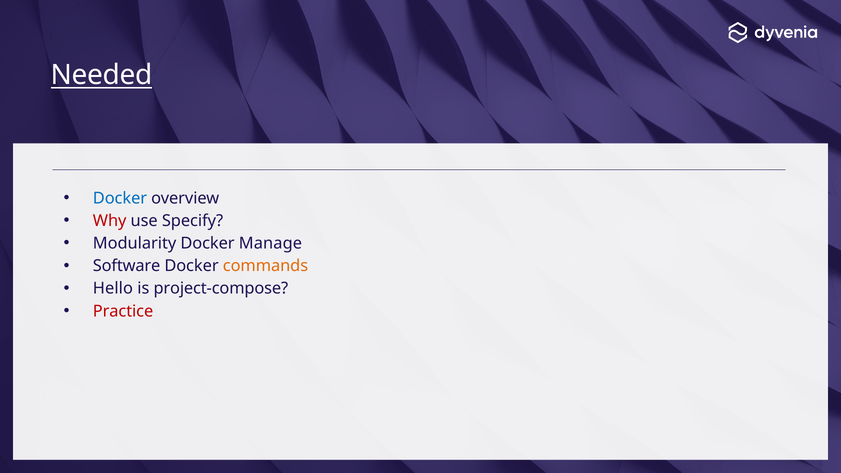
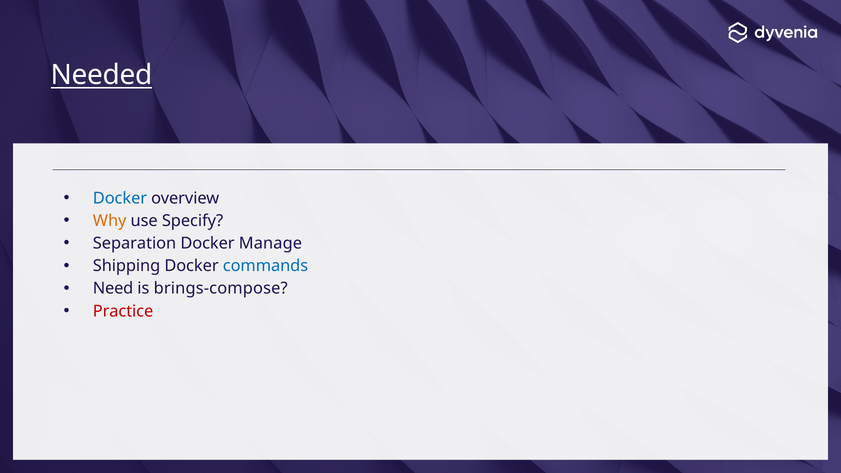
Why colour: red -> orange (110, 221)
Modularity: Modularity -> Separation (135, 244)
Software: Software -> Shipping (127, 266)
commands colour: orange -> blue (265, 266)
Hello: Hello -> Need (113, 289)
project-compose: project-compose -> brings-compose (221, 289)
